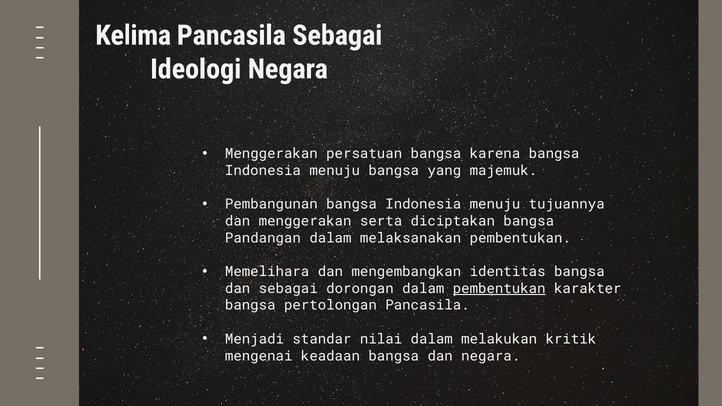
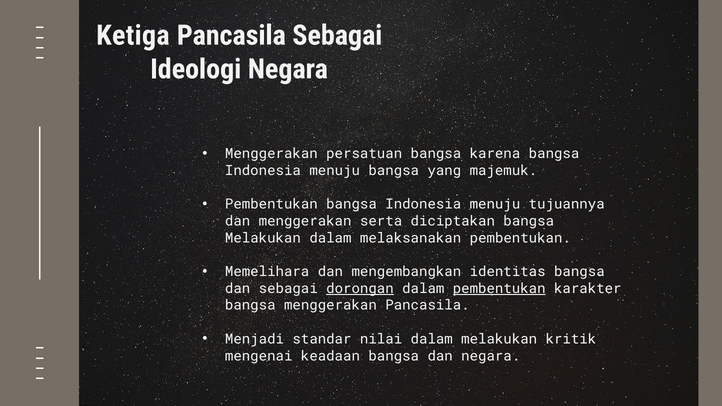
Kelima: Kelima -> Ketiga (133, 35)
Pembangunan: Pembangunan -> Pembentukan (271, 204)
Pandangan: Pandangan -> Melakukan (263, 238)
dorongan underline: none -> present (360, 289)
bangsa pertolongan: pertolongan -> menggerakan (330, 305)
